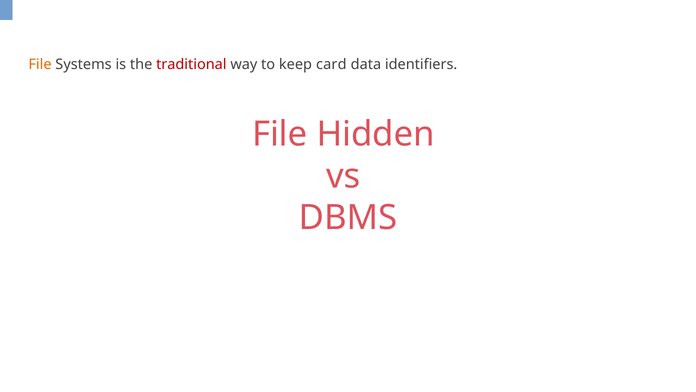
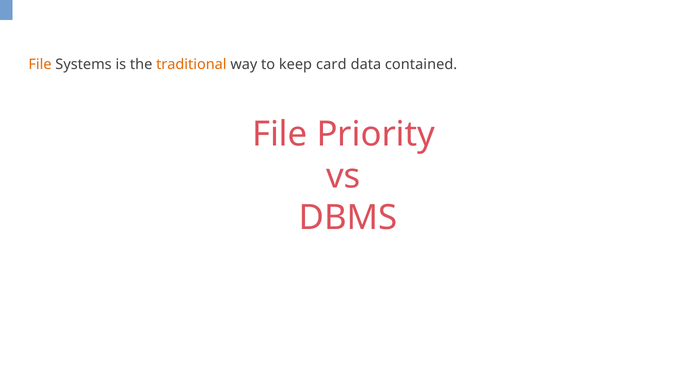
traditional colour: red -> orange (191, 64)
identifiers: identifiers -> contained (421, 64)
Hidden: Hidden -> Priority (376, 134)
